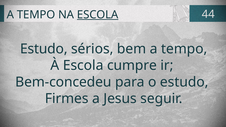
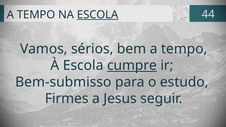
Estudo: Estudo -> Vamos (44, 49)
cumpre underline: none -> present (132, 65)
Bem-concedeu: Bem-concedeu -> Bem-submisso (63, 82)
